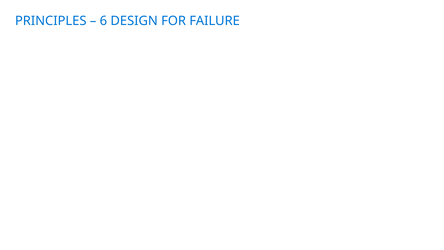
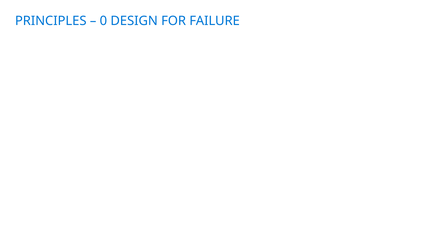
6: 6 -> 0 (103, 21)
